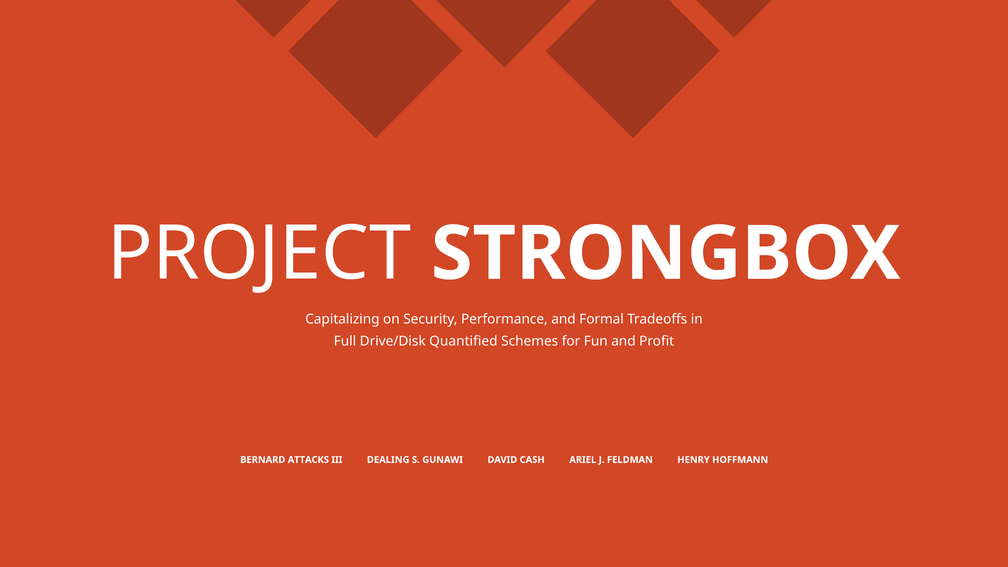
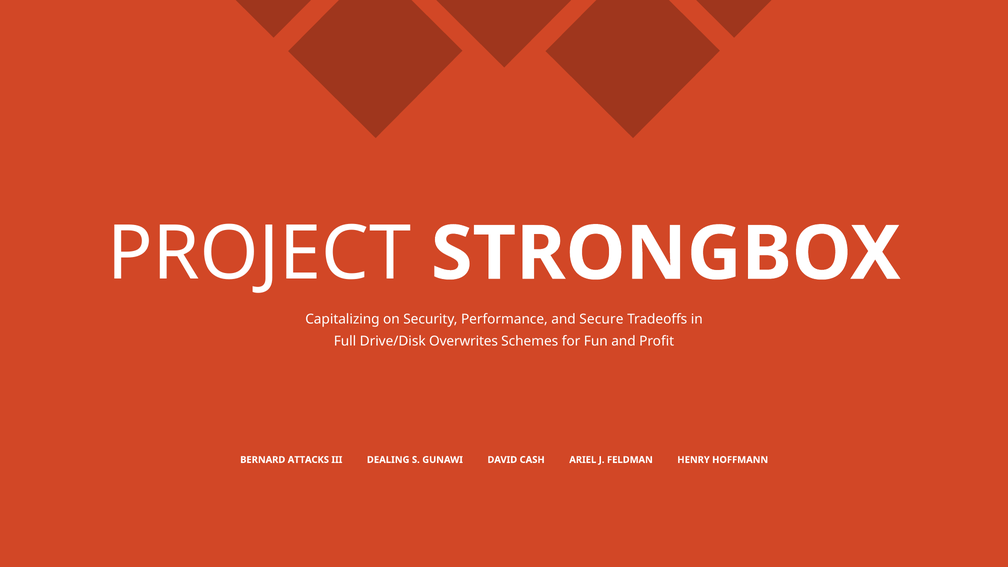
Formal: Formal -> Secure (601, 319)
Quantified: Quantified -> Overwrites (464, 341)
